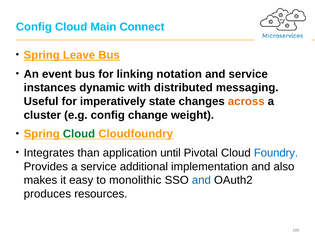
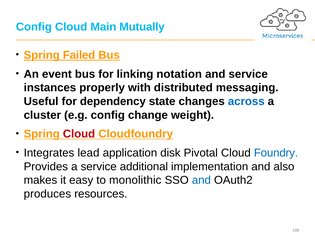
Connect: Connect -> Mutually (142, 27)
Leave: Leave -> Failed (79, 55)
dynamic: dynamic -> properly (102, 88)
imperatively: imperatively -> dependency (113, 101)
across colour: orange -> blue (246, 101)
Cloud colour: green -> red (79, 134)
than: than -> lead (88, 153)
until: until -> disk (170, 153)
